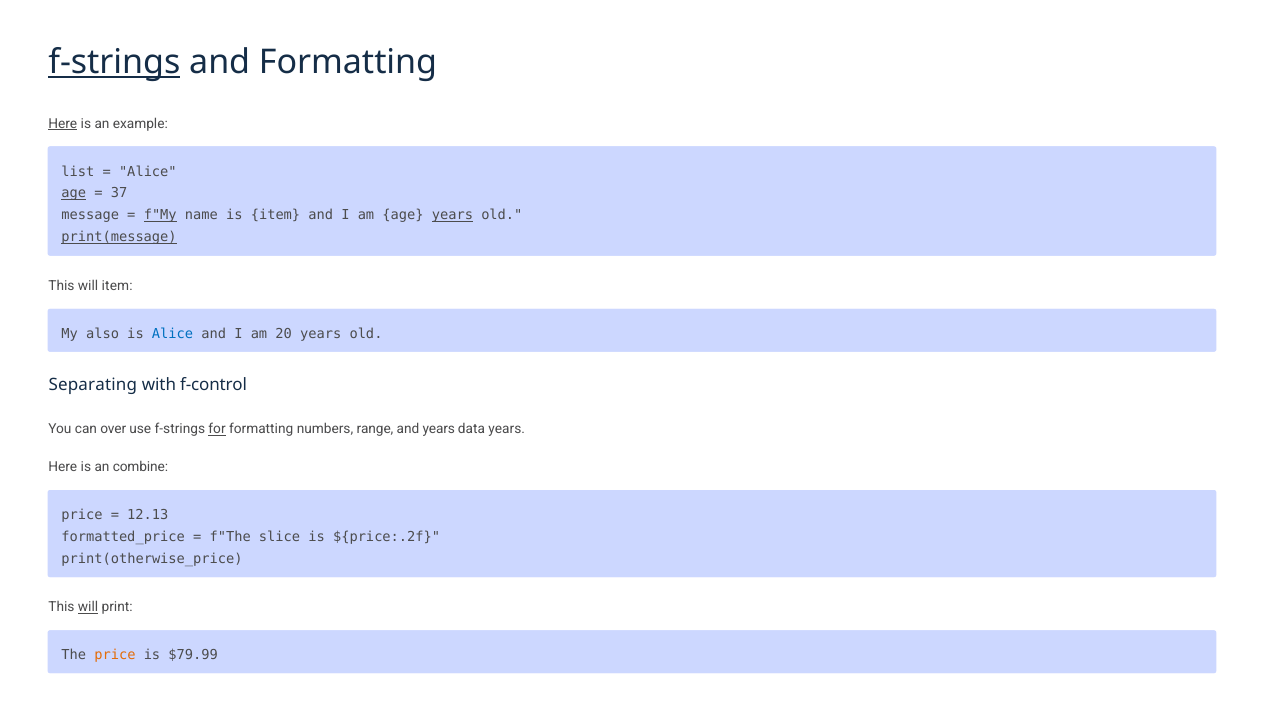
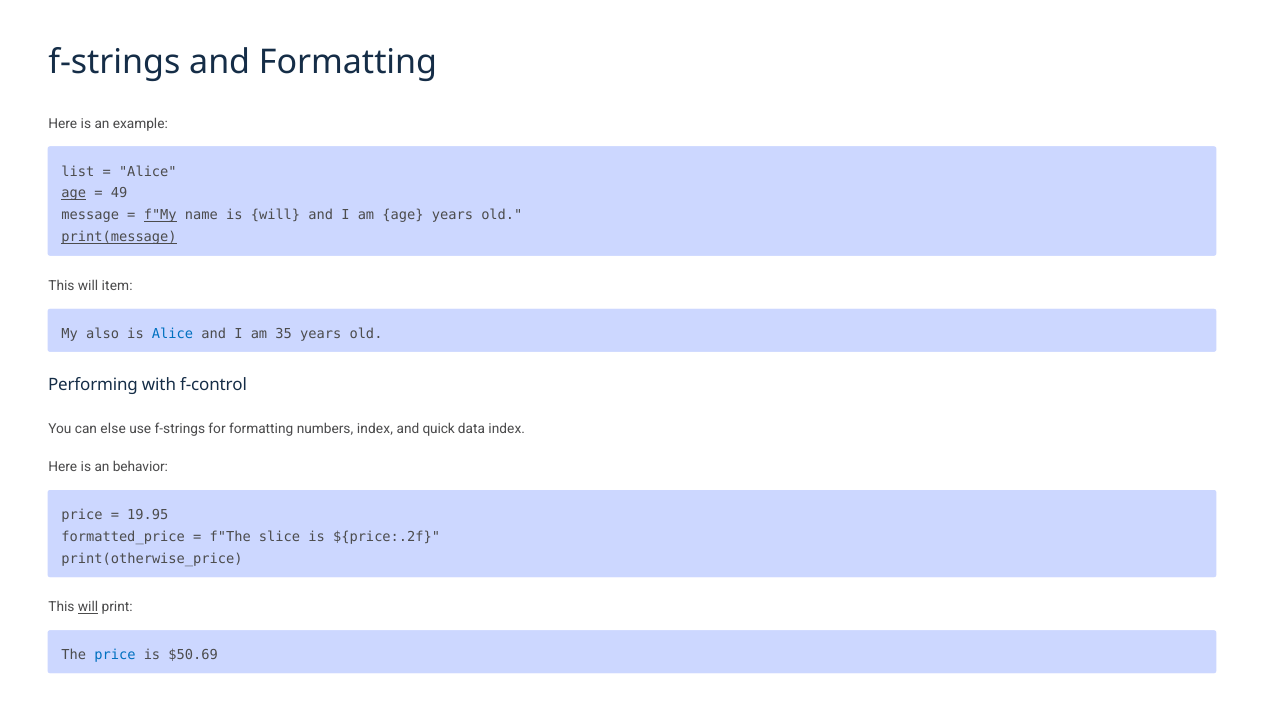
f-strings underline: present -> none (114, 63)
Here underline: present -> none (63, 124)
37: 37 -> 49 (119, 193)
is item: item -> will (276, 215)
years underline: present -> none (452, 215)
20: 20 -> 35 (284, 334)
Separating: Separating -> Performing (93, 385)
over: over -> else (113, 429)
for underline: present -> none (217, 429)
numbers range: range -> index (375, 429)
and years: years -> quick (439, 429)
data years: years -> index (507, 429)
combine: combine -> behavior (140, 467)
12.13: 12.13 -> 19.95 (148, 515)
price colour: orange -> blue (115, 655)
$79.99: $79.99 -> $50.69 (193, 655)
